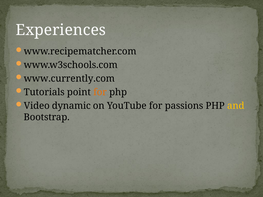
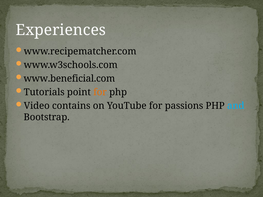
www.currently.com: www.currently.com -> www.beneficial.com (69, 79)
dynamic: dynamic -> contains (71, 106)
and colour: yellow -> light blue (236, 106)
